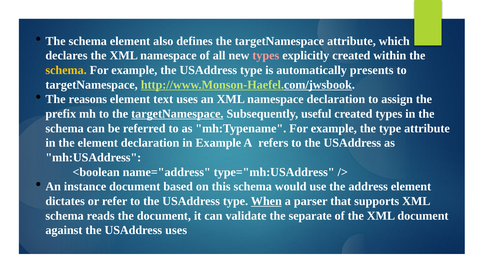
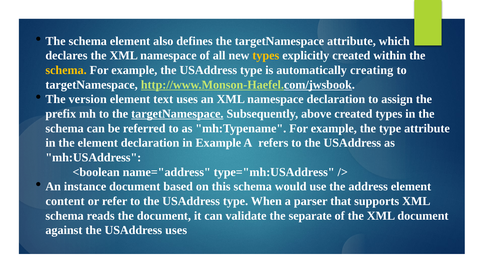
types colour: pink -> yellow (266, 55)
presents: presents -> creating (372, 70)
reasons: reasons -> version (88, 99)
useful: useful -> above (316, 114)
dictates: dictates -> content (65, 201)
When underline: present -> none (266, 201)
